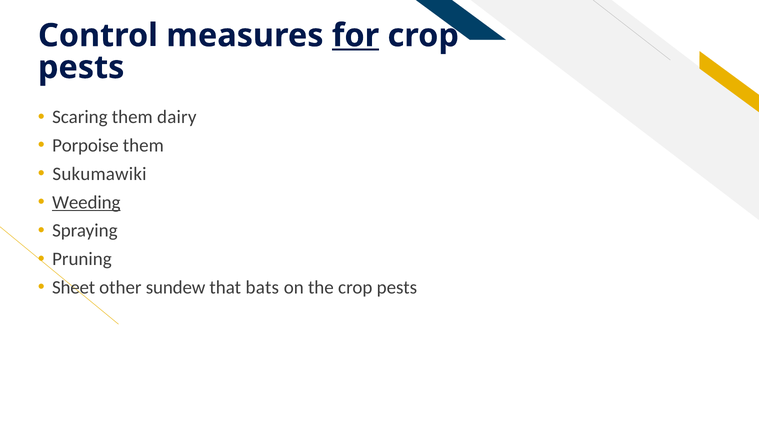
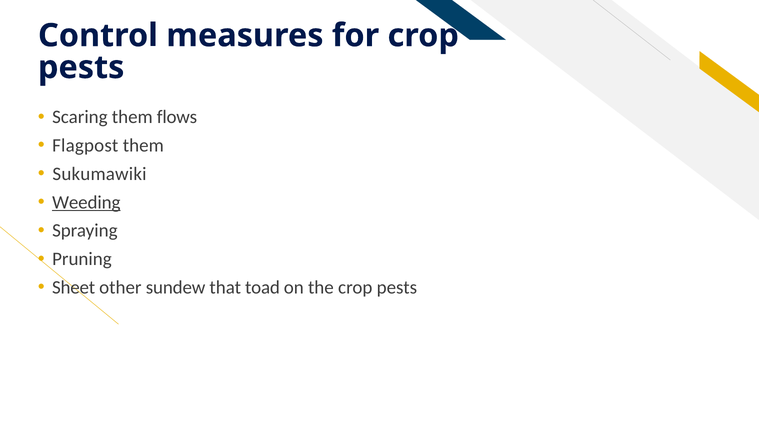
for underline: present -> none (356, 36)
dairy: dairy -> flows (177, 117)
Porpoise: Porpoise -> Flagpost (85, 145)
bats: bats -> toad (262, 287)
